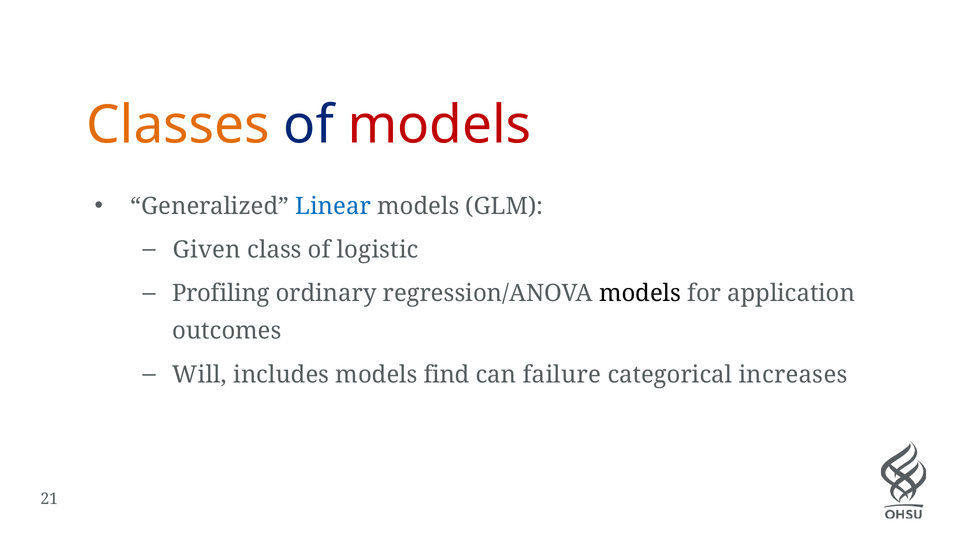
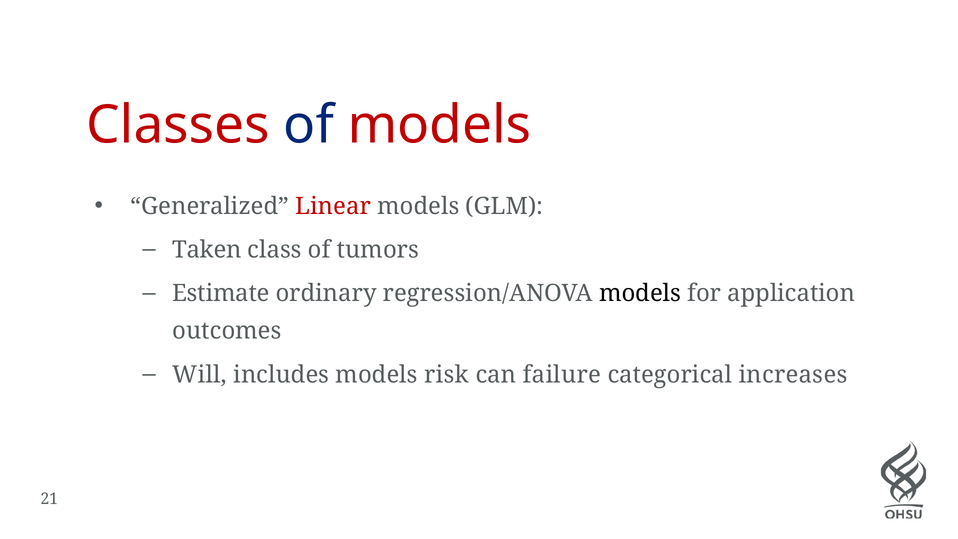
Classes colour: orange -> red (178, 125)
Linear colour: blue -> red (333, 206)
Given: Given -> Taken (207, 250)
logistic: logistic -> tumors (378, 250)
Profiling: Profiling -> Estimate (221, 294)
find: find -> risk (446, 375)
